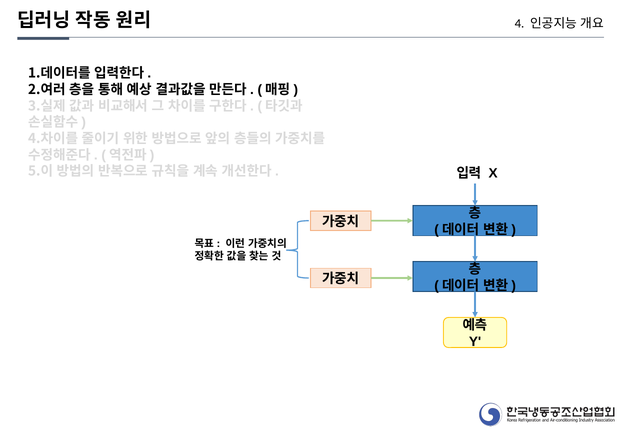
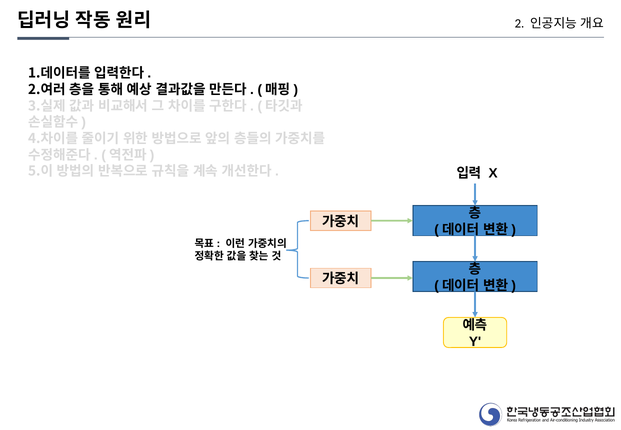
4: 4 -> 2 (519, 24)
